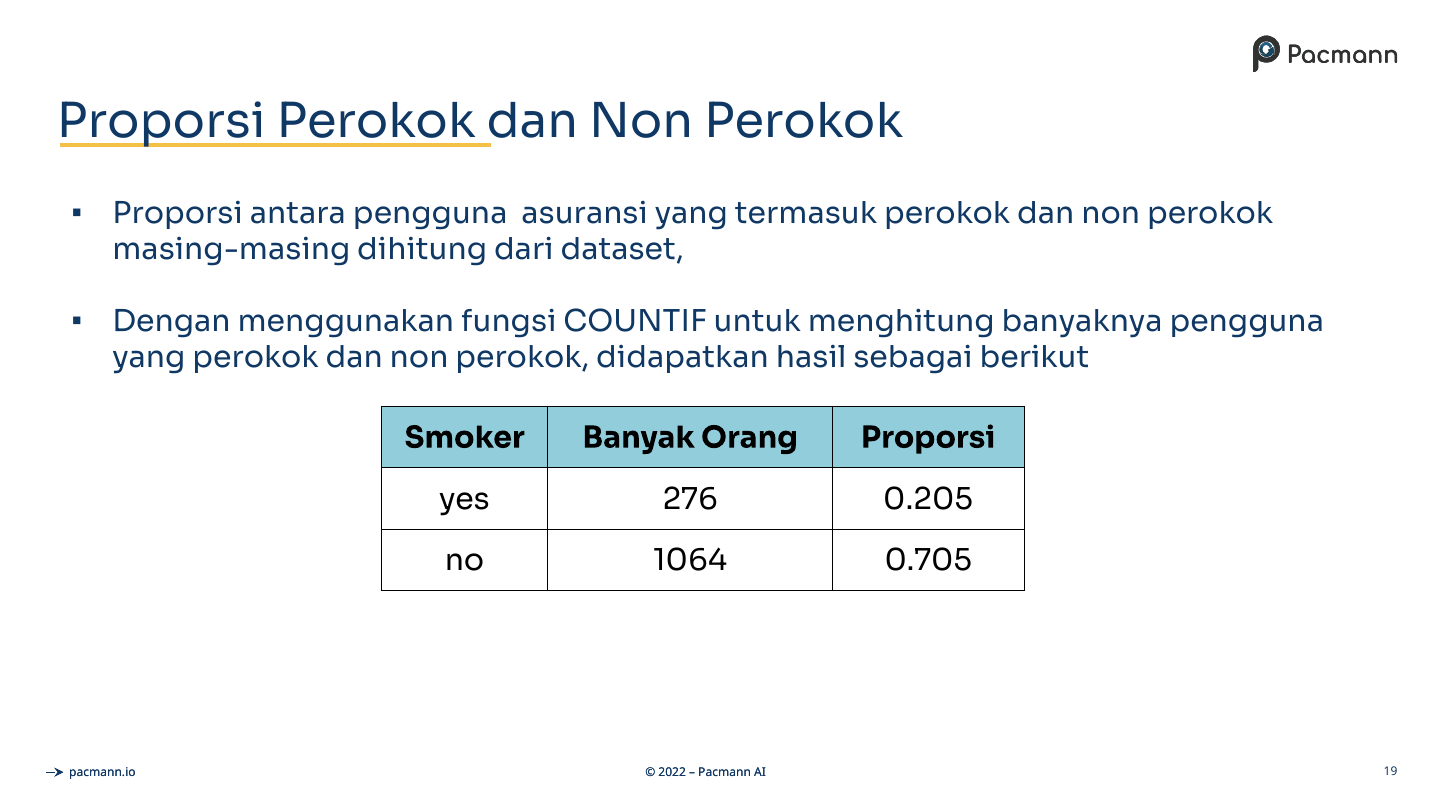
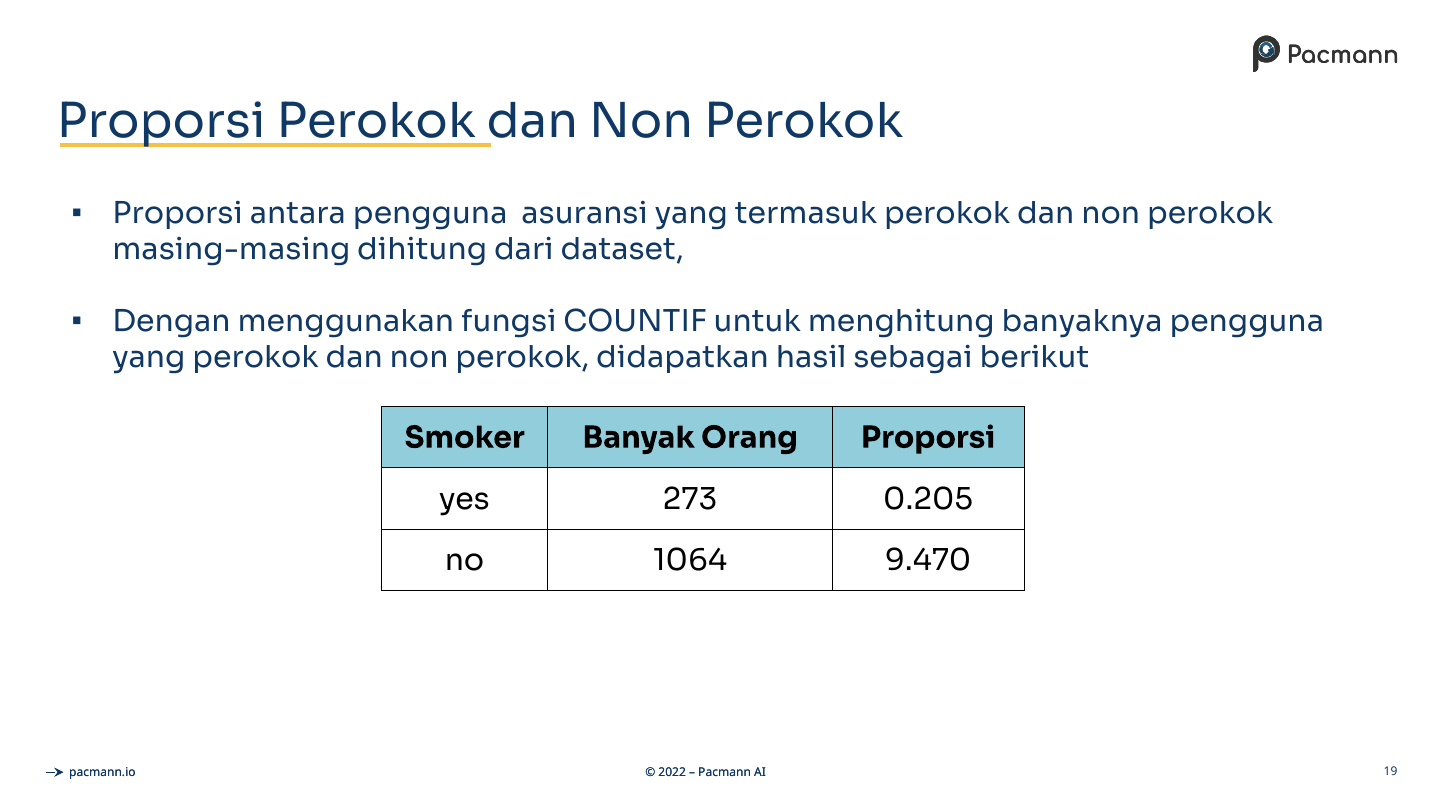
276: 276 -> 273 (690, 499)
0.705: 0.705 -> 9.470 (928, 560)
